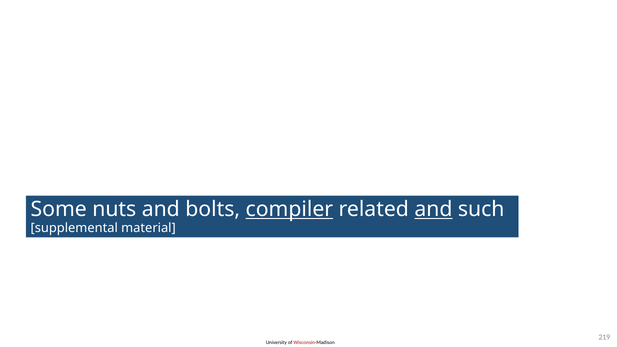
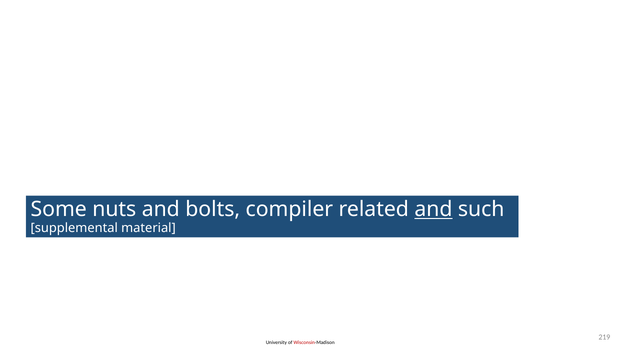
compiler underline: present -> none (289, 209)
